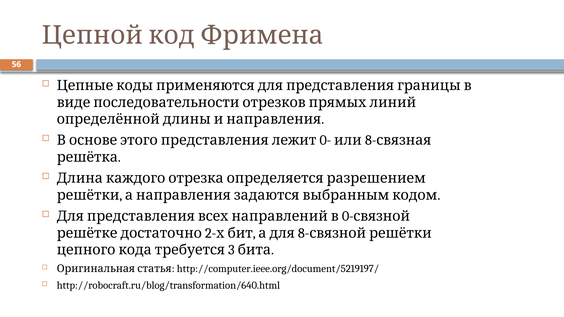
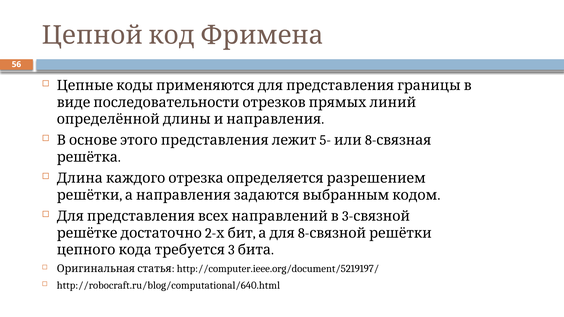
0-: 0- -> 5- (325, 140)
0-: 0- -> 3- (348, 216)
http://robocraft.ru/blog/transformation/640.html: http://robocraft.ru/blog/transformation/640.html -> http://robocraft.ru/blog/computational/640.html (168, 286)
